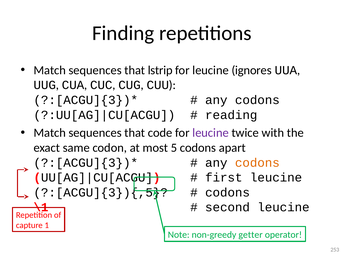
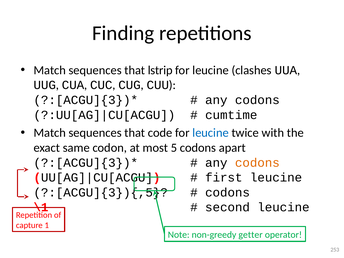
ignores: ignores -> clashes (252, 70)
reading: reading -> cumtime (231, 115)
leucine colour: purple -> blue (211, 133)
